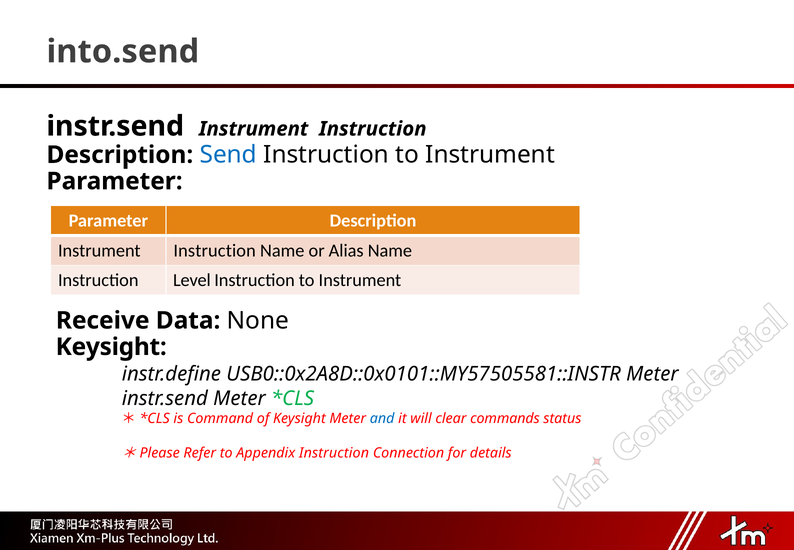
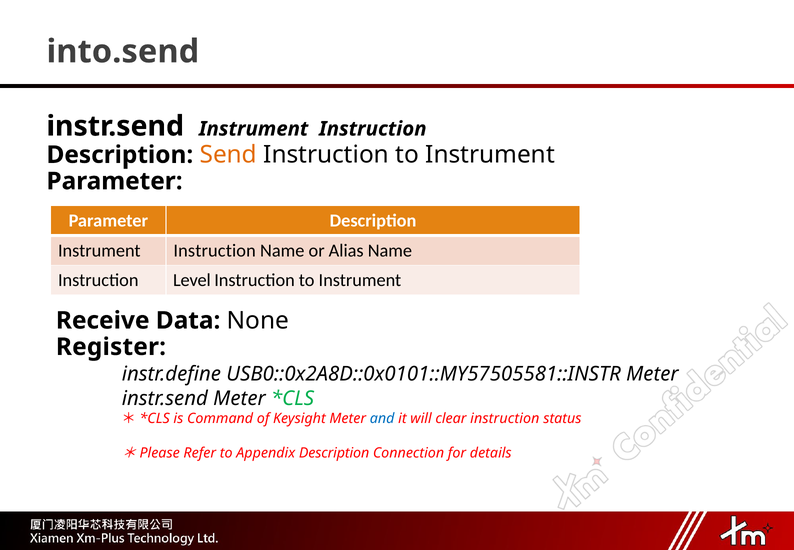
Send colour: blue -> orange (228, 155)
Keysight: Keysight -> Register (111, 347)
clear commands: commands -> instruction (505, 418)
Appendix Instruction: Instruction -> Description (334, 453)
